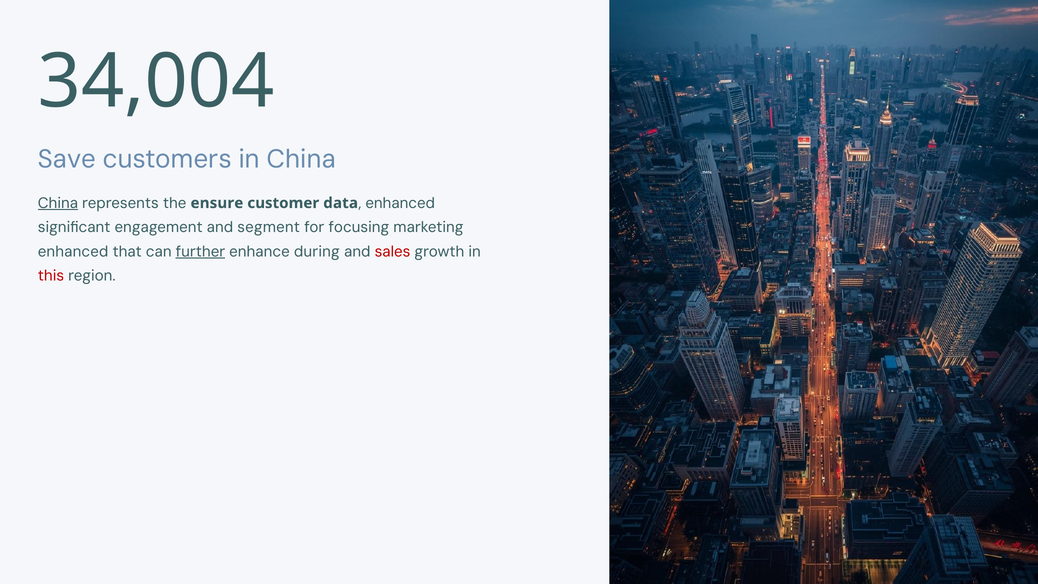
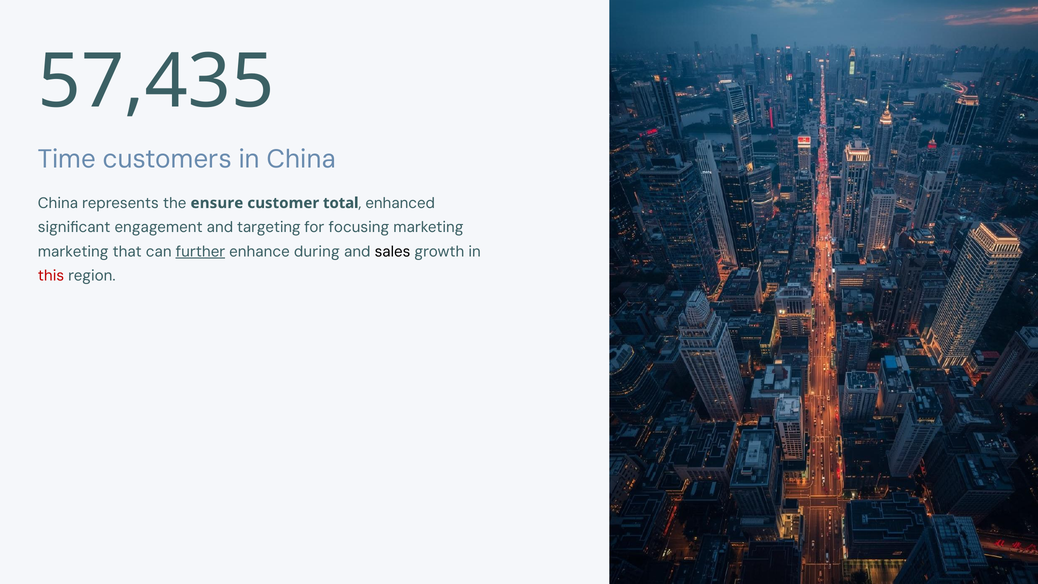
34,004: 34,004 -> 57,435 (156, 82)
Save: Save -> Time (67, 159)
China underline: present -> none (58, 203)
data: data -> total (341, 203)
segment: segment -> targeting (269, 227)
enhanced: enhanced -> marketing (73, 251)
sales colour: red -> black (392, 251)
